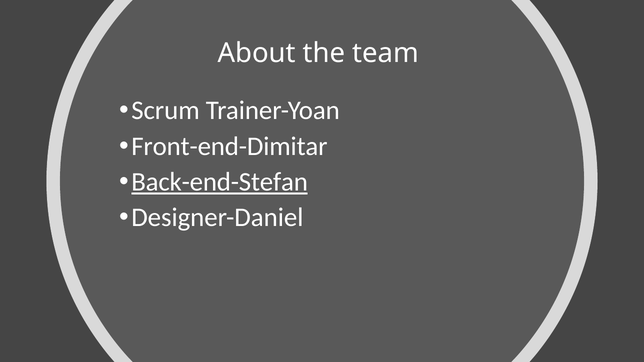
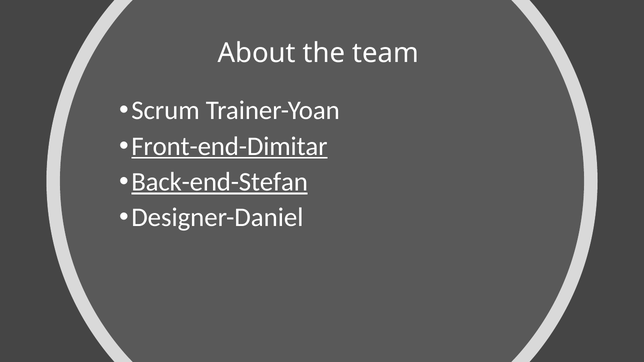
Front-end-Dimitar underline: none -> present (229, 146)
